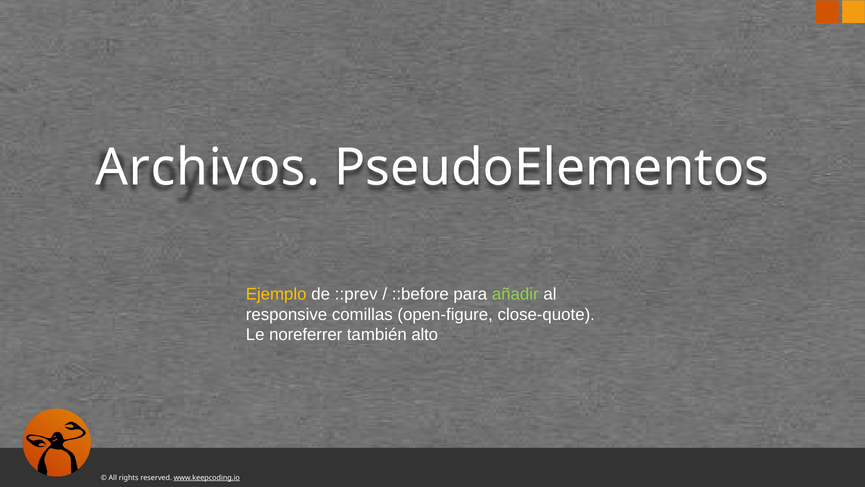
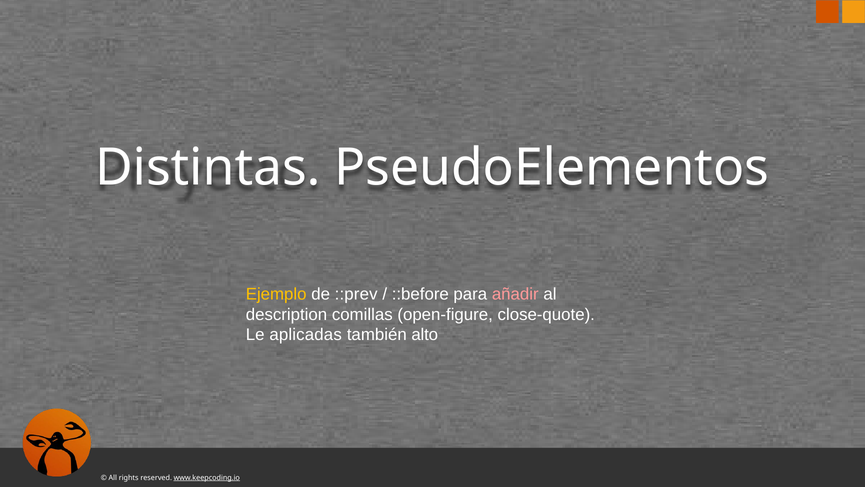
Archivos: Archivos -> Distintas (208, 167)
añadir colour: light green -> pink (515, 294)
responsive: responsive -> description (286, 314)
noreferrer: noreferrer -> aplicadas (306, 334)
